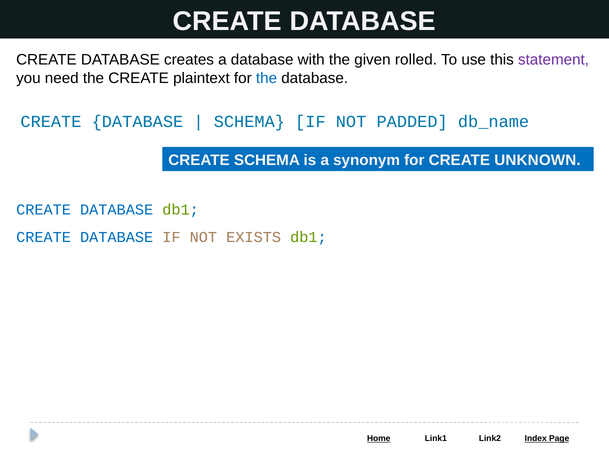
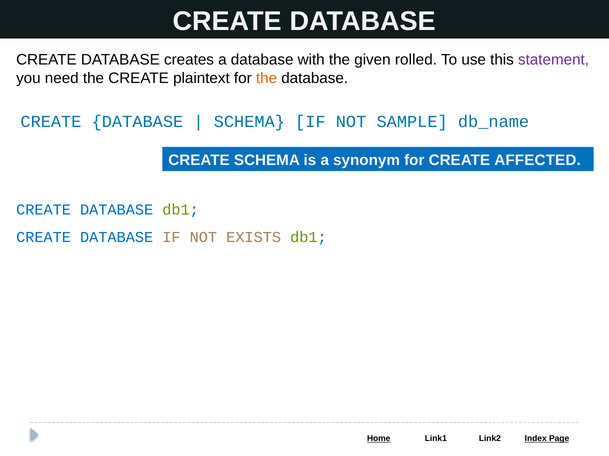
the colour: blue -> orange (267, 78)
PADDED: PADDED -> SAMPLE (412, 122)
UNKNOWN: UNKNOWN -> AFFECTED (538, 160)
